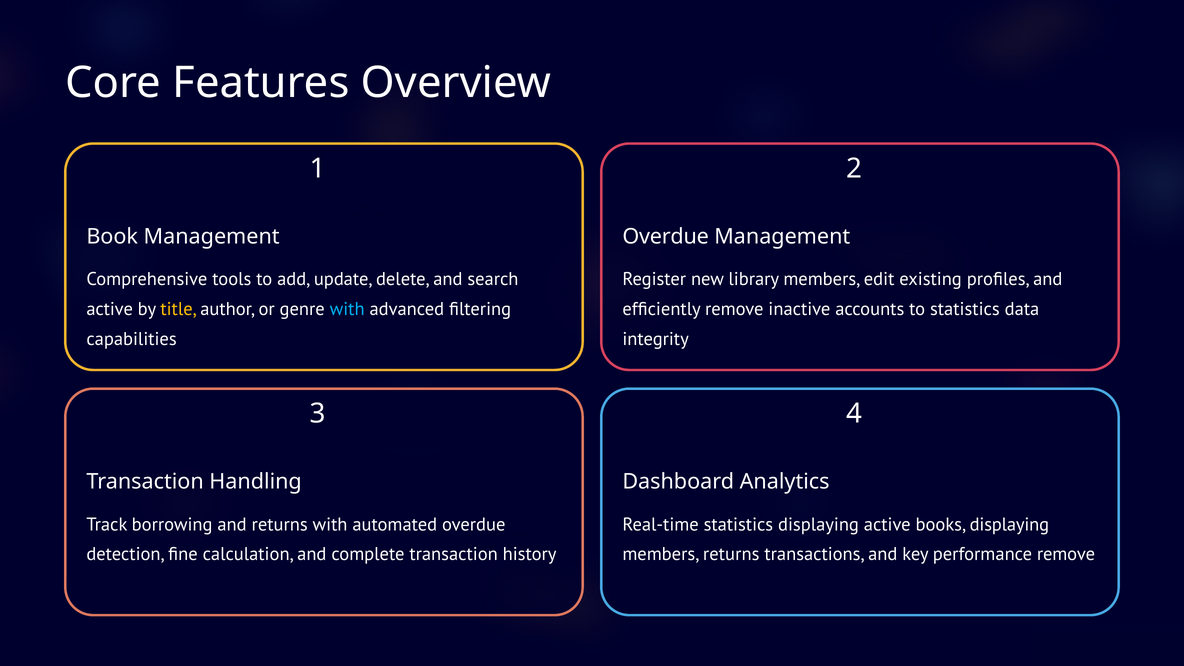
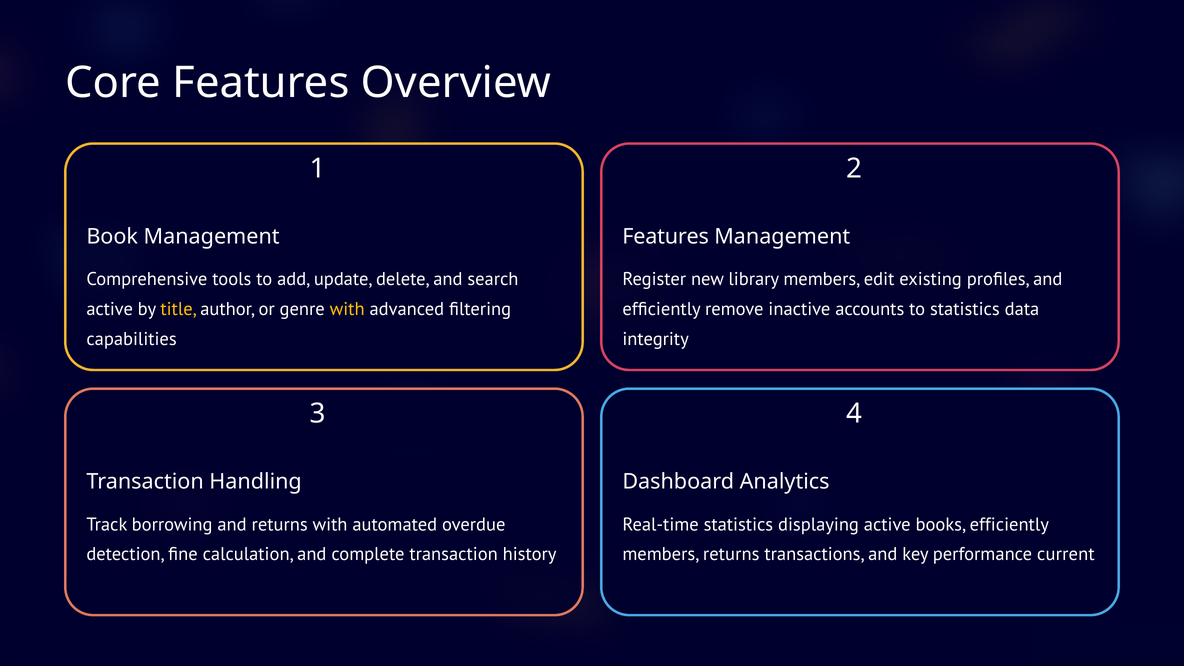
Overdue: Overdue -> Features (666, 236)
with colour: light blue -> yellow (347, 309)
books displaying: displaying -> efficiently (1009, 524)
performance remove: remove -> current (1066, 554)
